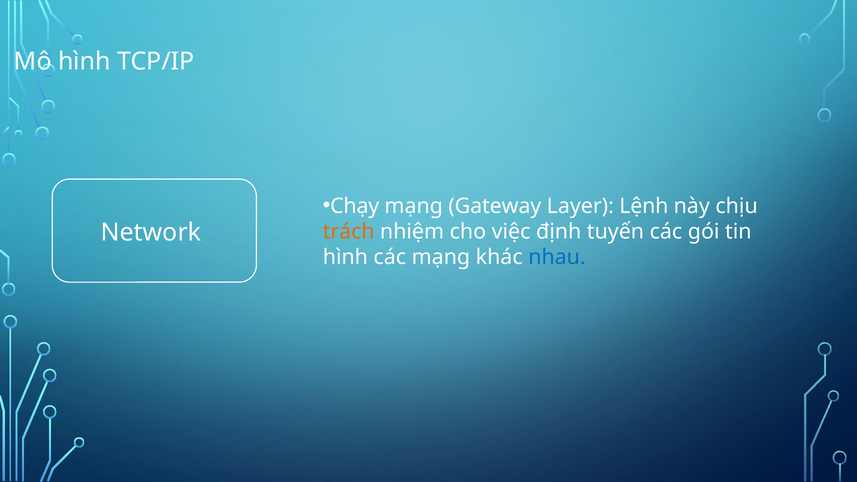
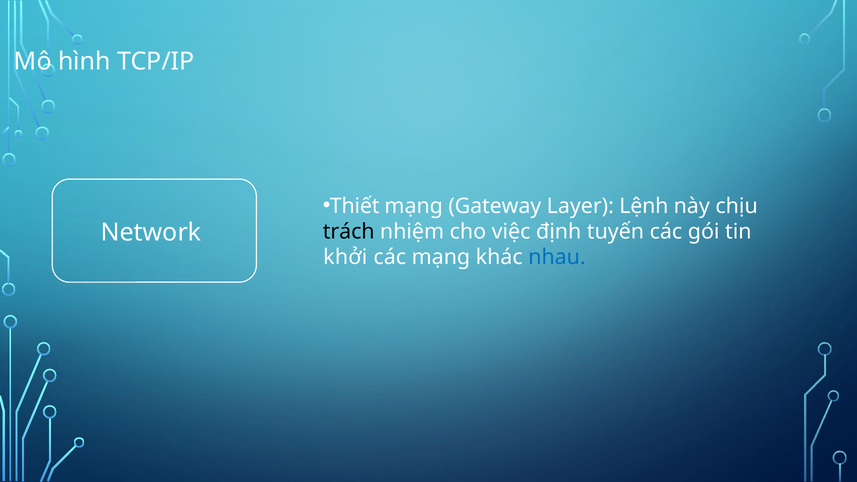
Chạy: Chạy -> Thiết (355, 206)
trách colour: orange -> black (349, 232)
hình: hình -> khởi (345, 257)
